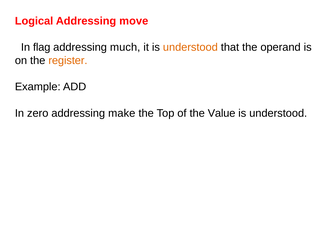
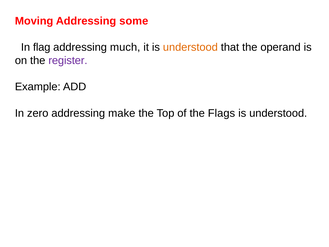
Logical: Logical -> Moving (34, 21)
move: move -> some (134, 21)
register colour: orange -> purple (68, 60)
Value: Value -> Flags (221, 113)
